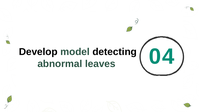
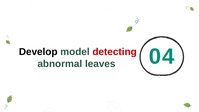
detecting colour: black -> red (115, 52)
